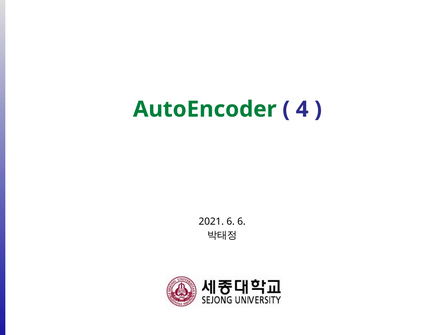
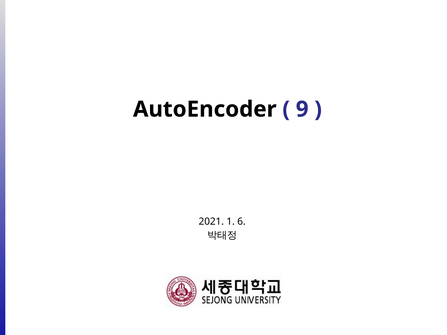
AutoEncoder colour: green -> black (205, 109)
4: 4 -> 9 (302, 109)
2021 6: 6 -> 1 (231, 222)
